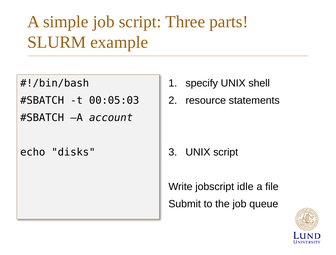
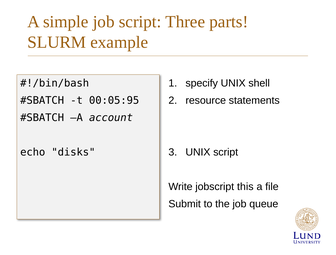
00:05:03: 00:05:03 -> 00:05:95 (114, 101)
idle: idle -> this (245, 187)
